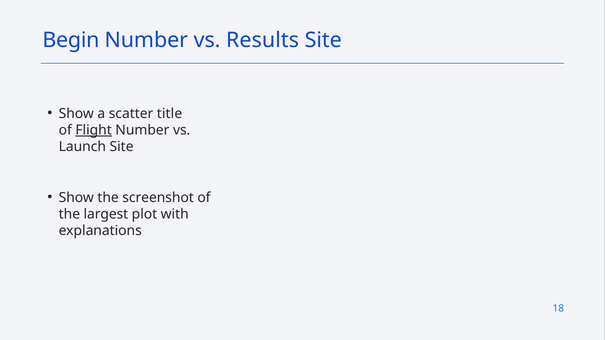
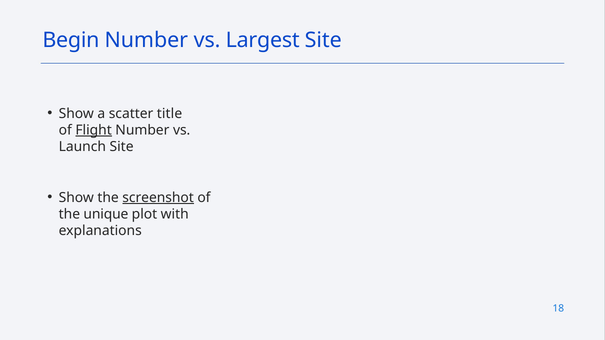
Results: Results -> Largest (263, 40)
screenshot underline: none -> present (158, 198)
largest: largest -> unique (106, 214)
